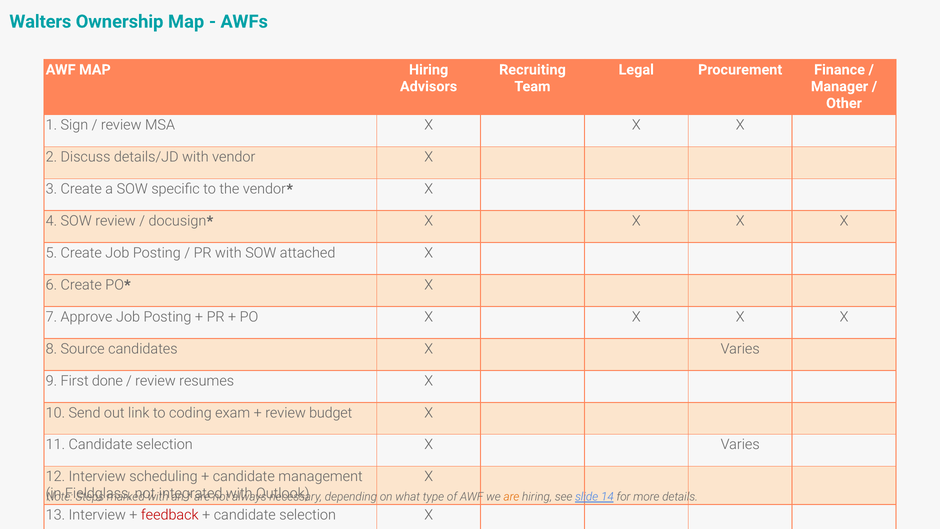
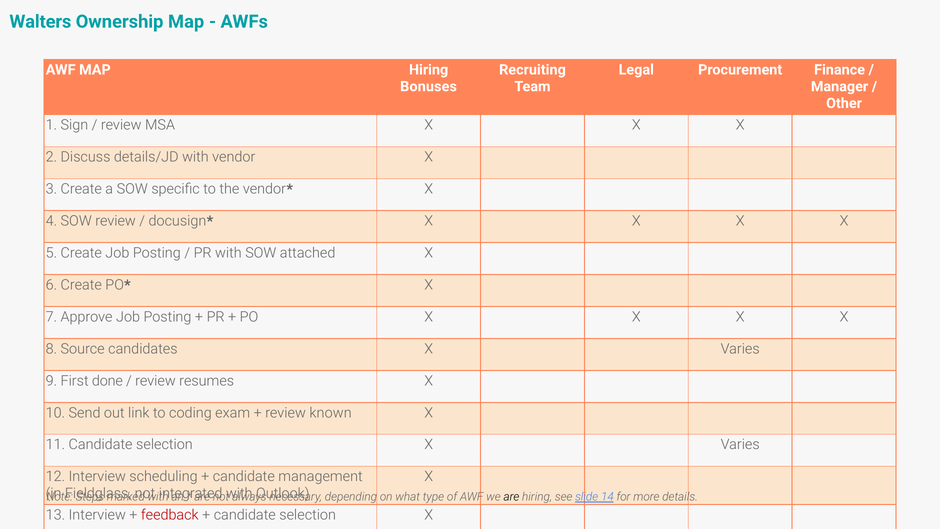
Advisors: Advisors -> Bonuses (429, 86)
budget: budget -> known (331, 413)
are colour: orange -> black (511, 497)
